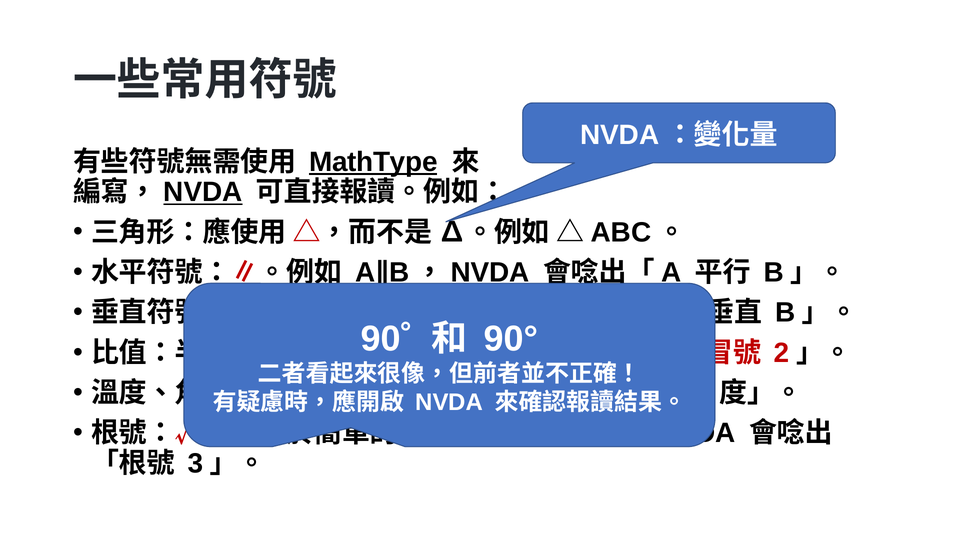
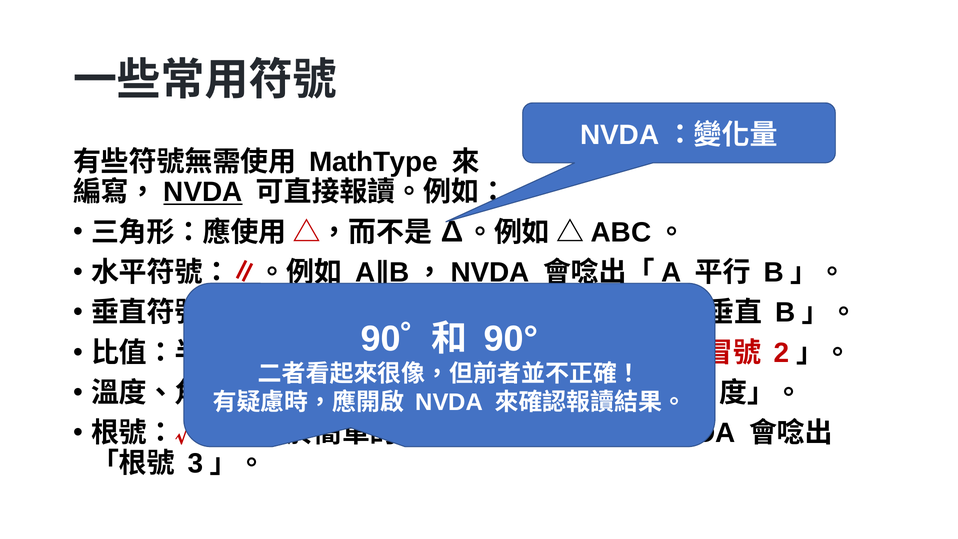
MathType underline: present -> none (373, 162)
